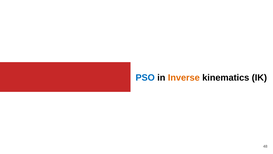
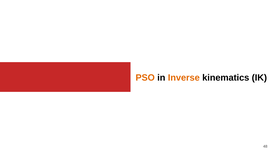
PSO colour: blue -> orange (145, 77)
